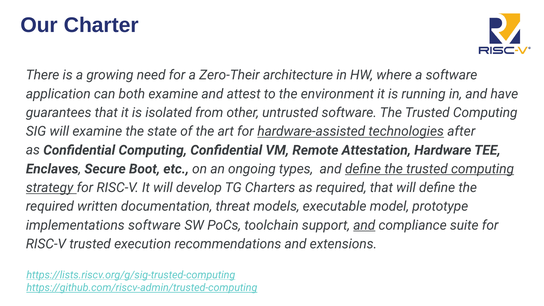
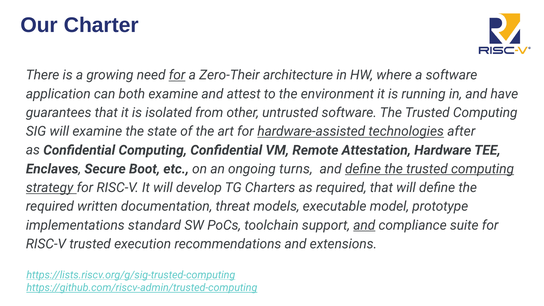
for underline: none -> present (177, 75)
types: types -> turns (296, 169)
implementations software: software -> standard (154, 225)
